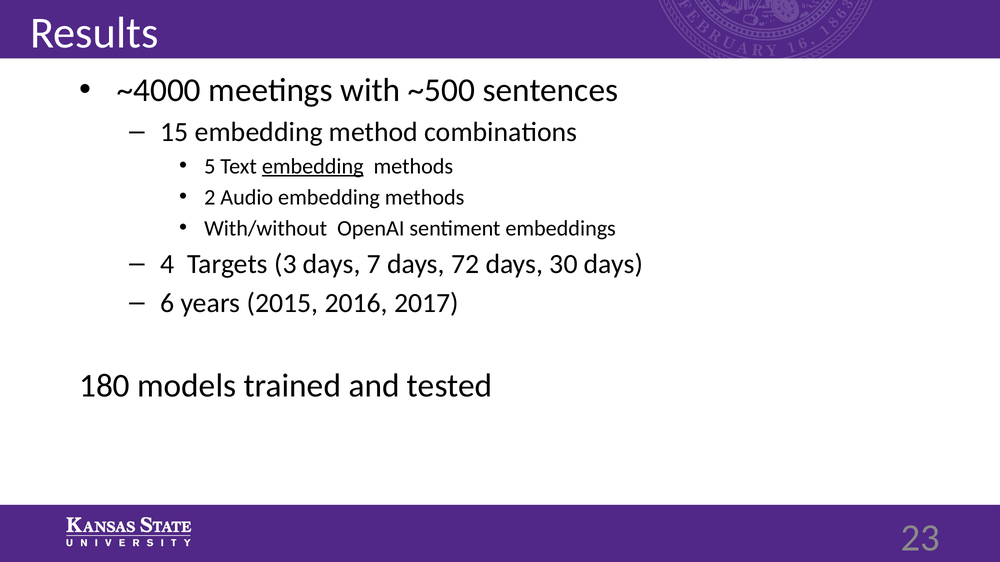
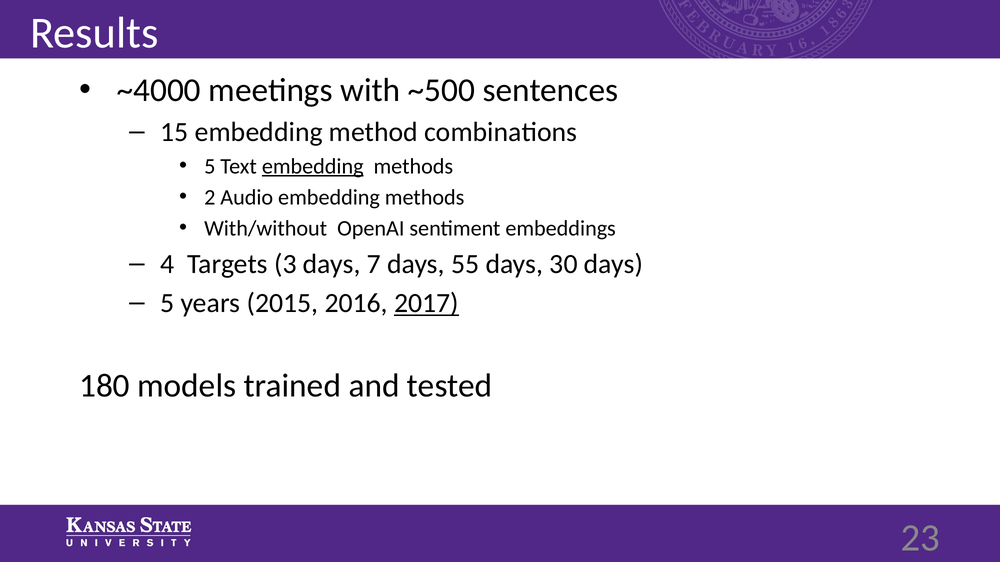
72: 72 -> 55 (465, 265)
6: 6 -> 5 (167, 303)
2017 underline: none -> present (427, 303)
